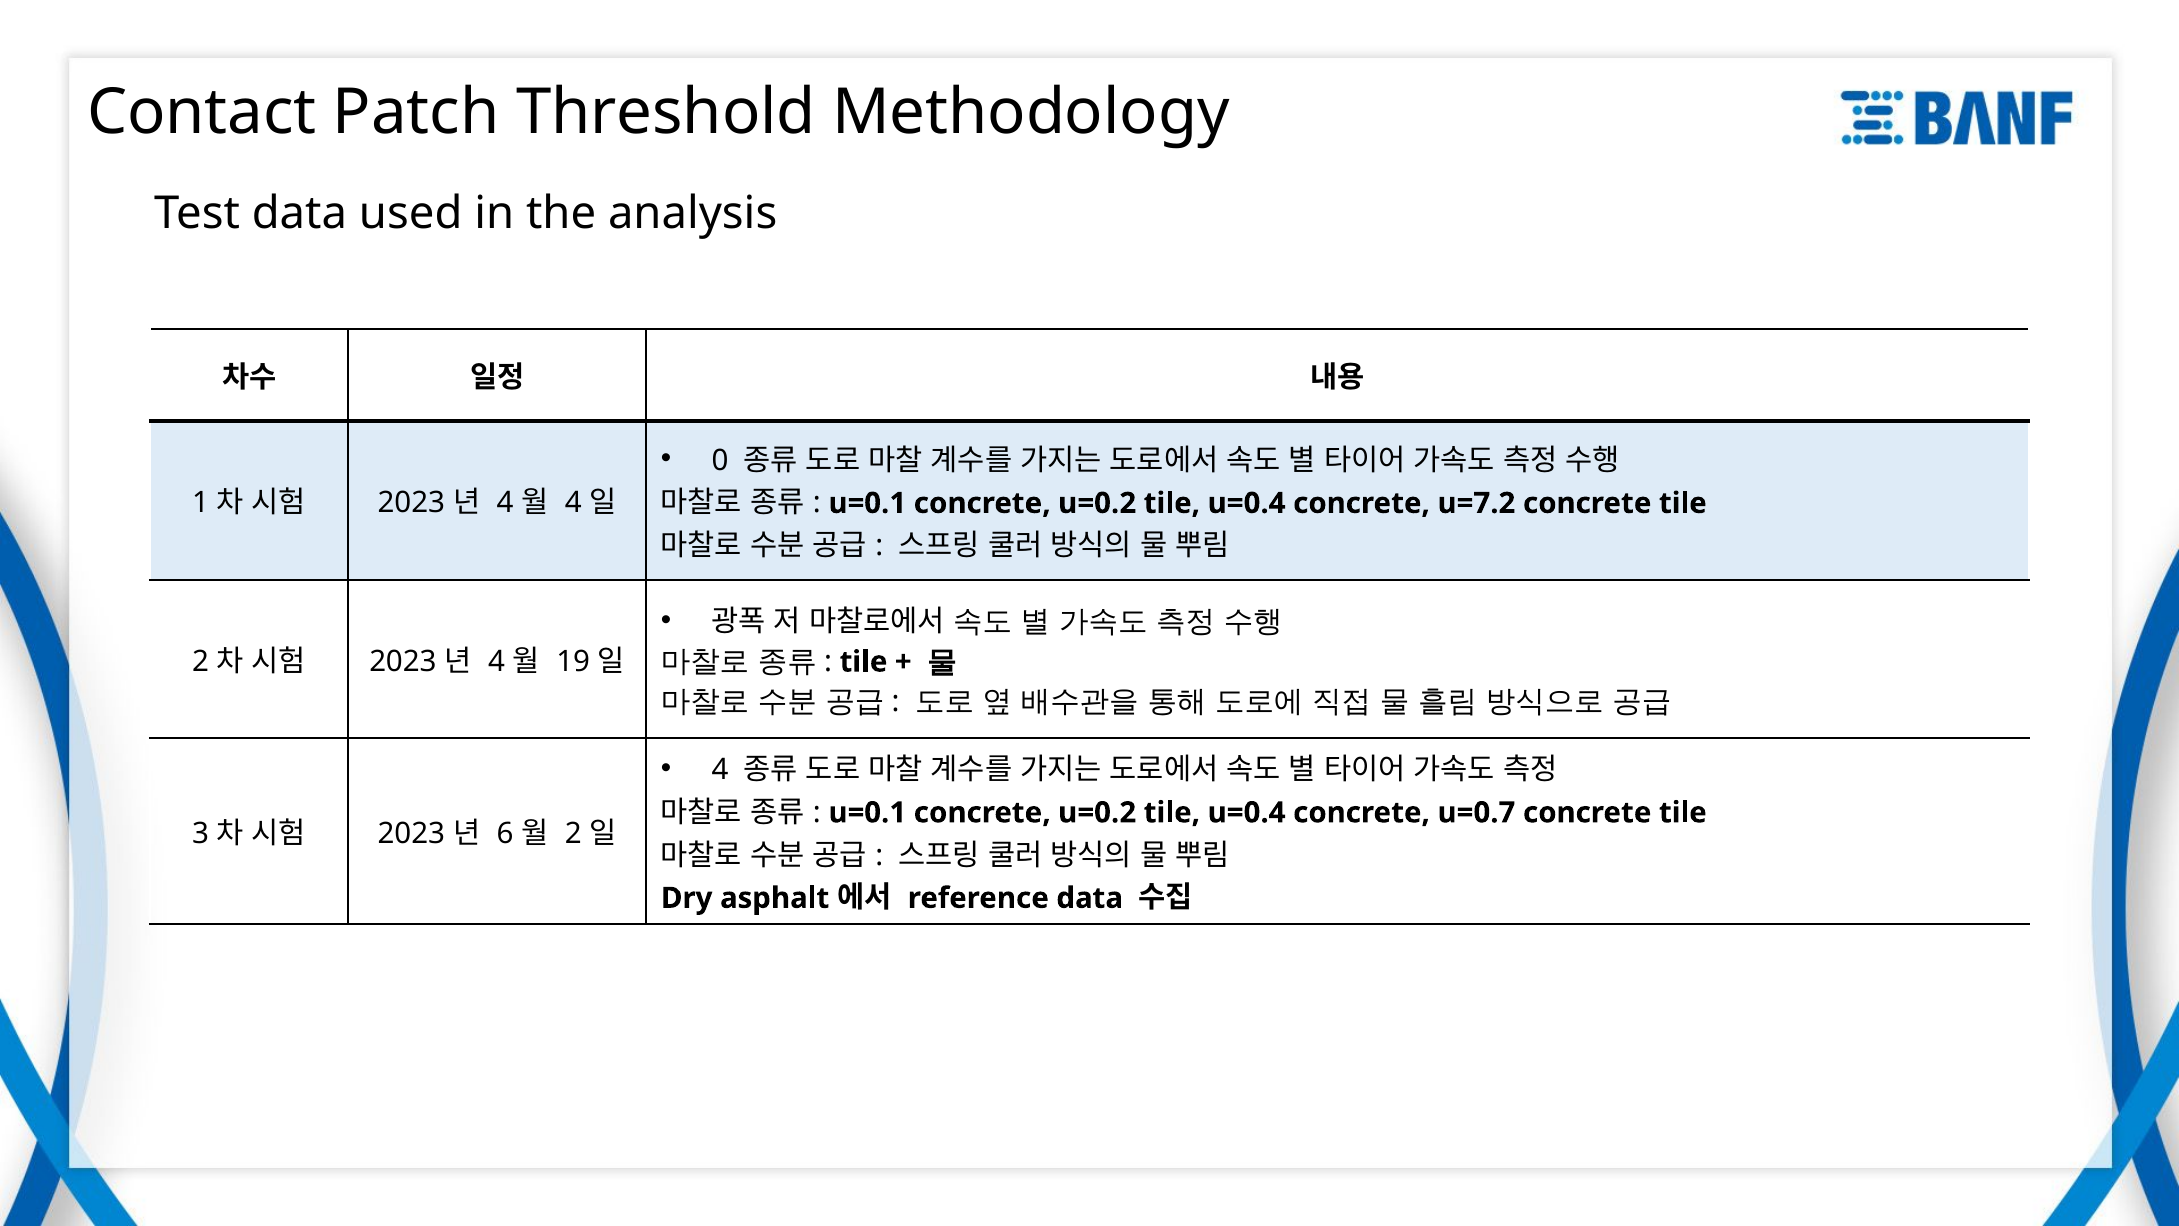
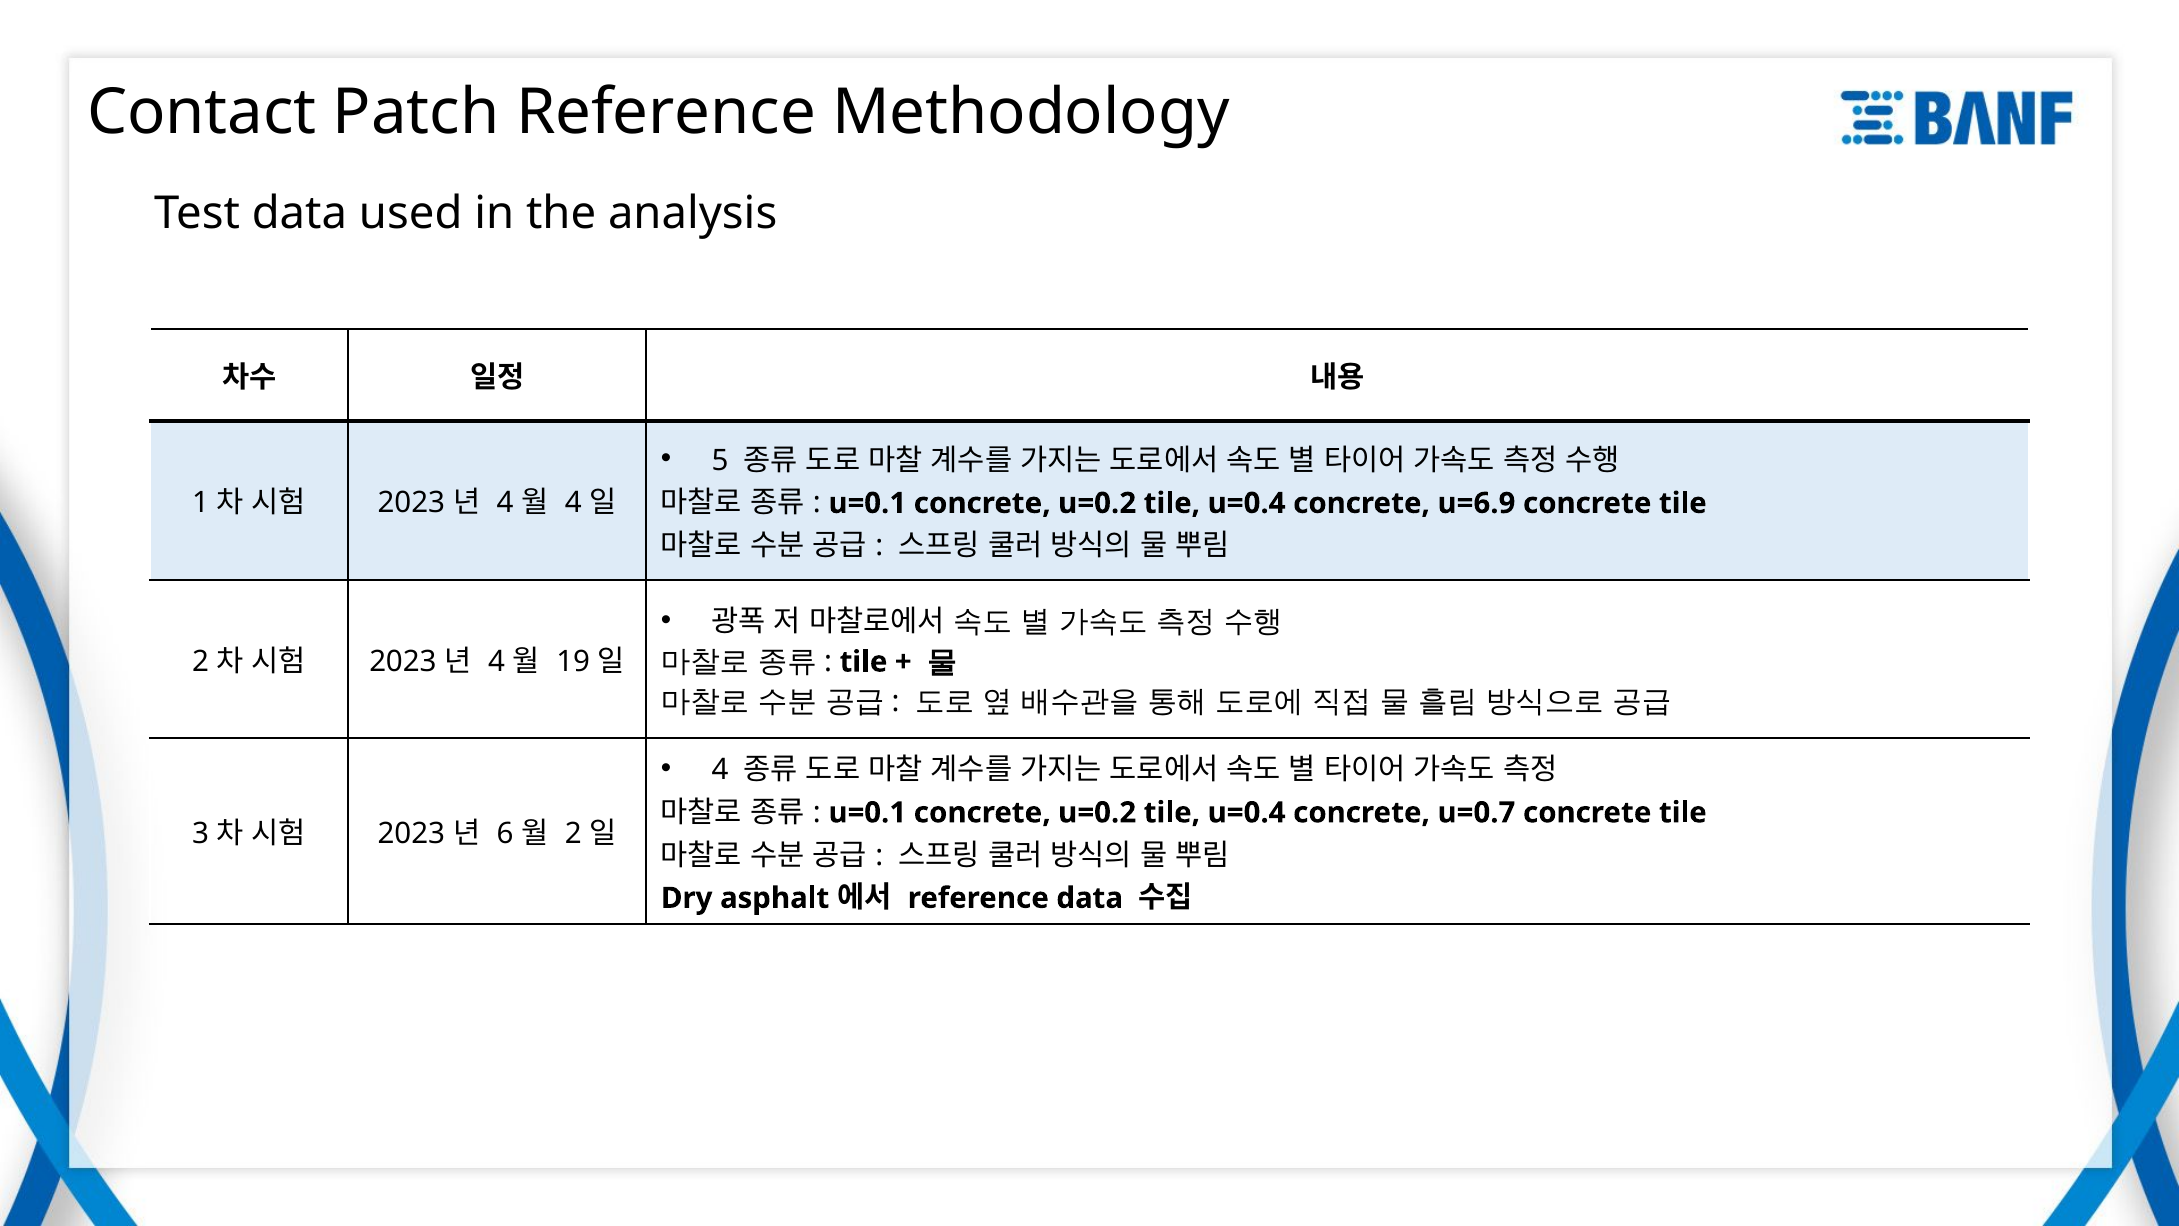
Patch Threshold: Threshold -> Reference (666, 113)
0: 0 -> 5 (720, 460)
u=7.2: u=7.2 -> u=6.9 (1476, 503)
